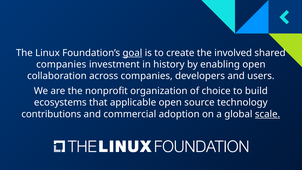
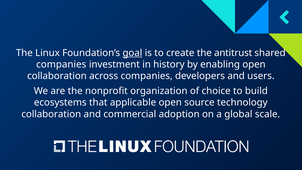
involved: involved -> antitrust (233, 53)
contributions: contributions -> collaboration (51, 114)
scale underline: present -> none (268, 114)
